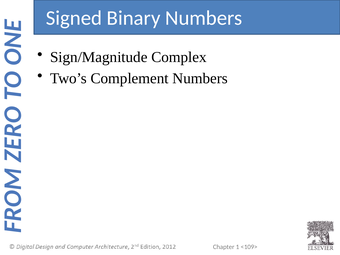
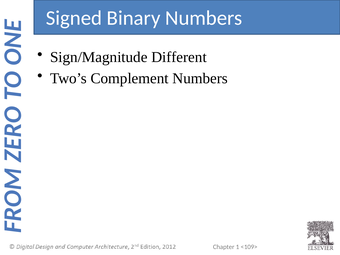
Complex: Complex -> Different (179, 57)
